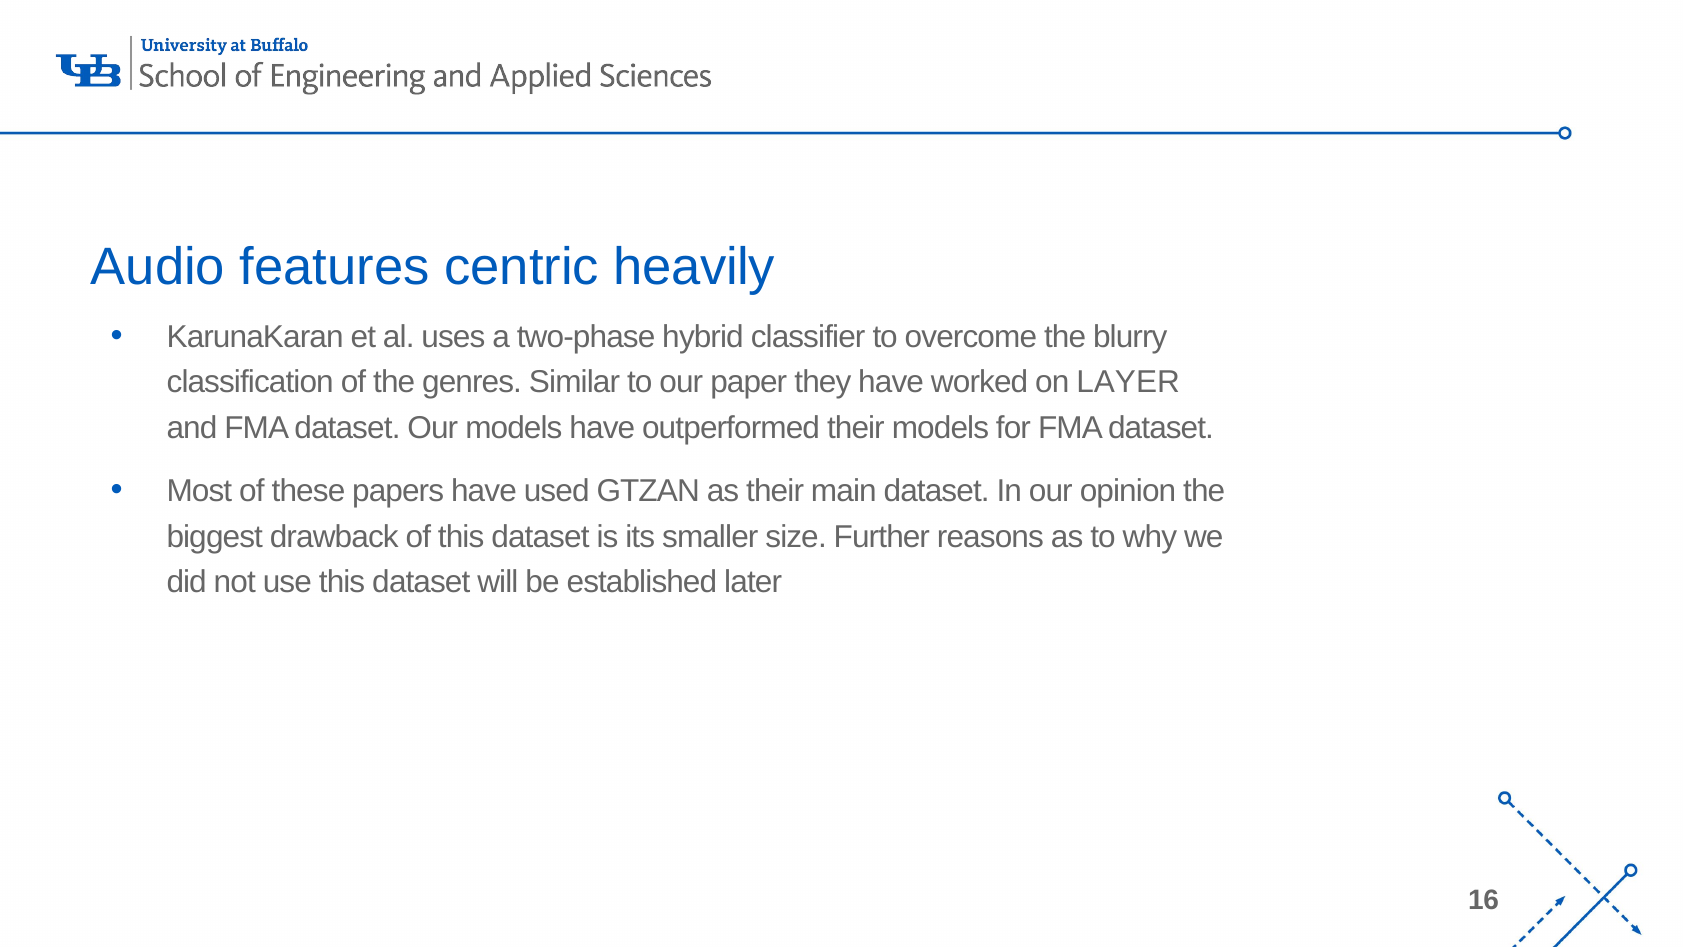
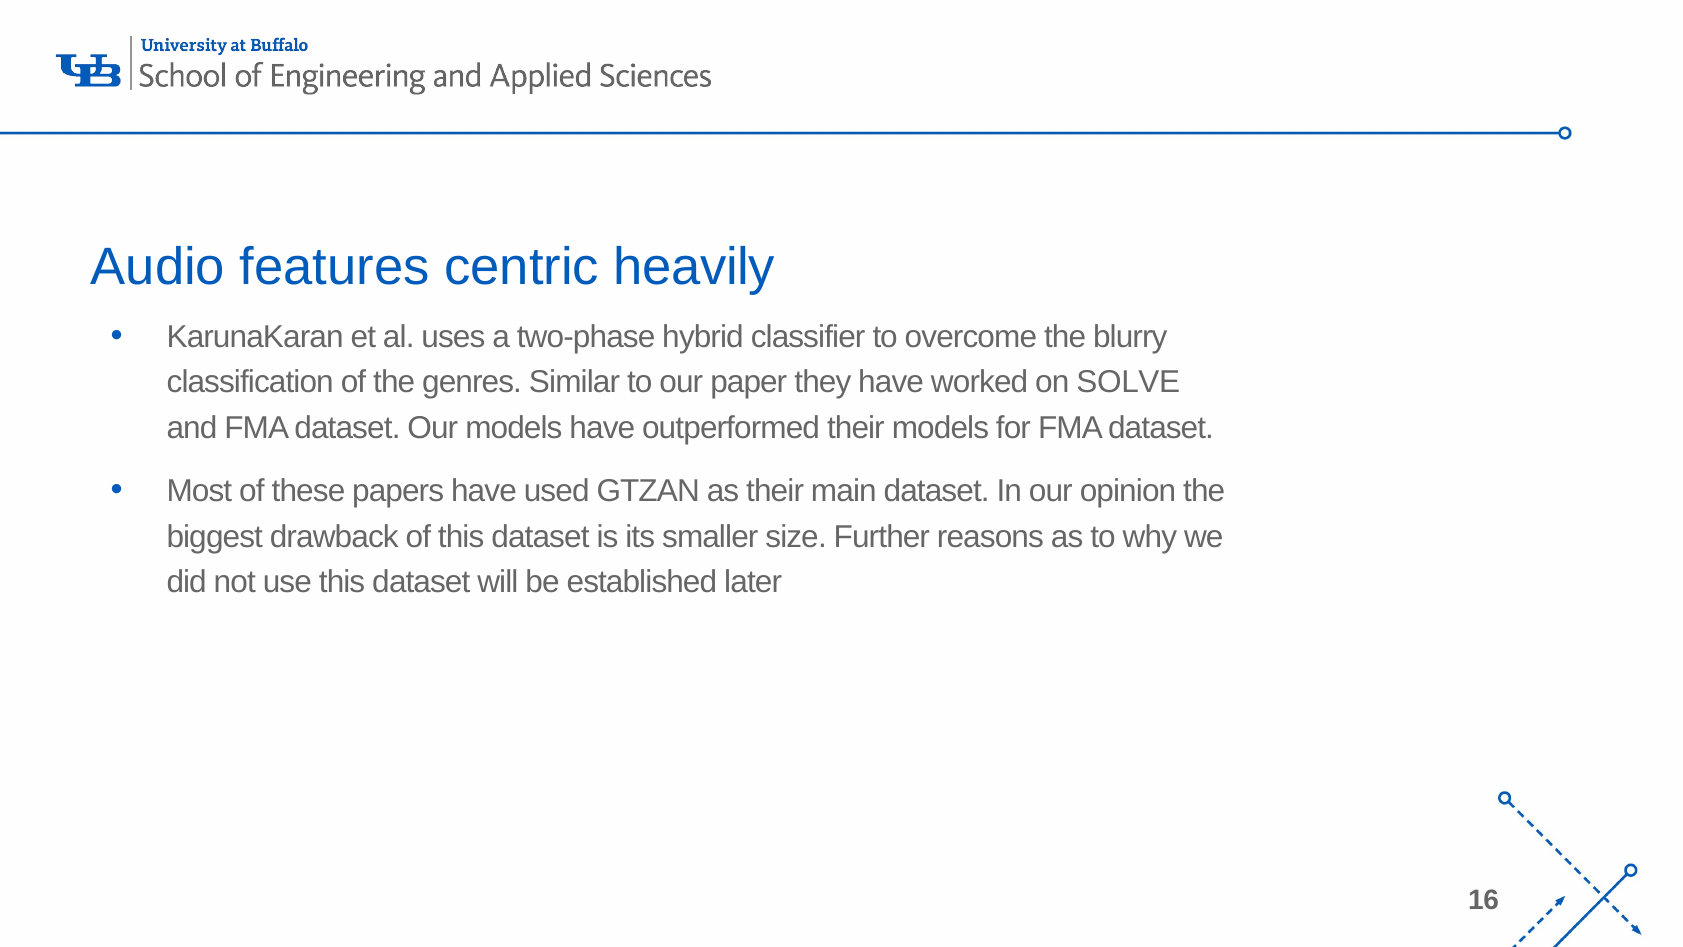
LAYER: LAYER -> SOLVE (1128, 382)
